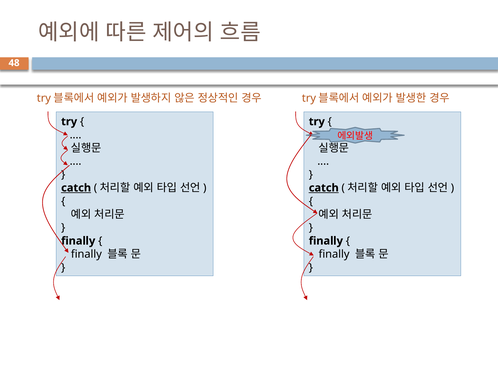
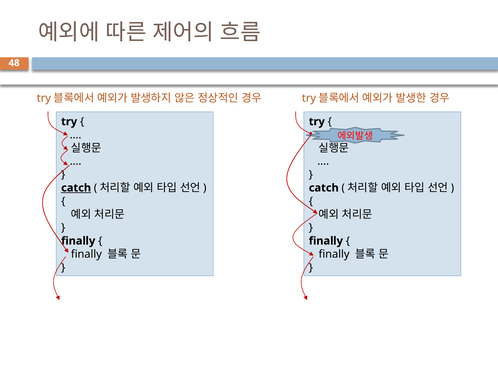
catch underline: present -> none (324, 188)
